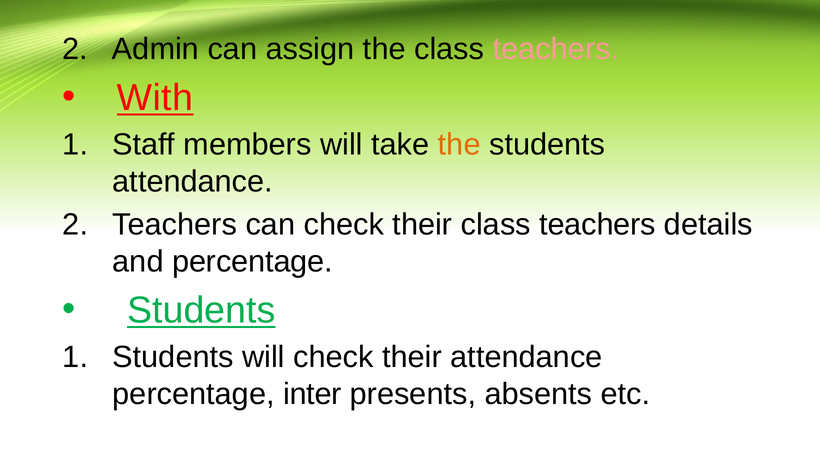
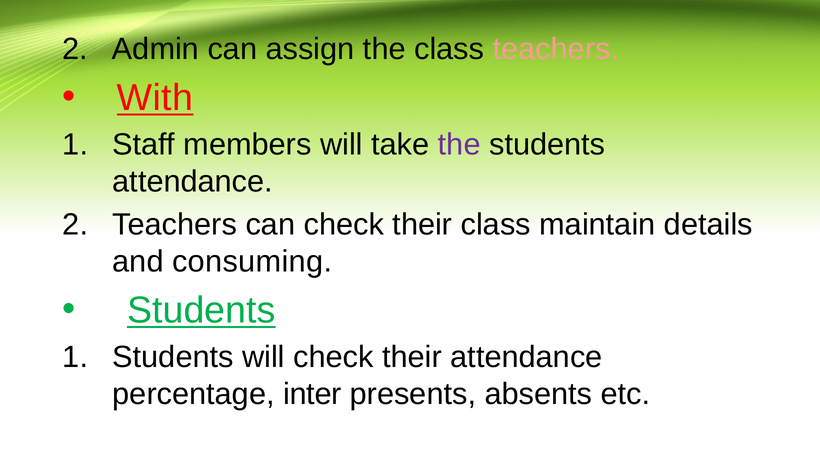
the colour: orange -> purple (459, 145)
their class teachers: teachers -> maintain (597, 225)
and percentage: percentage -> consuming (252, 262)
